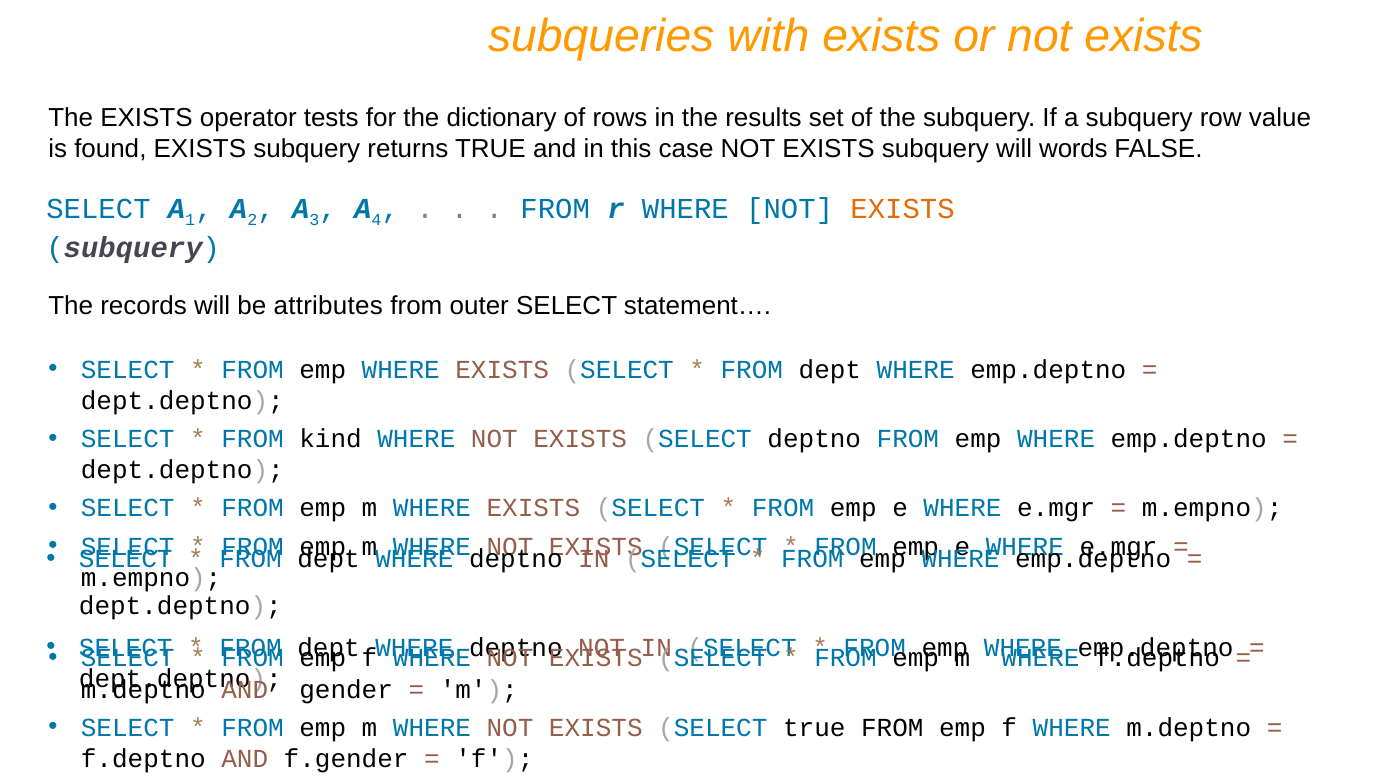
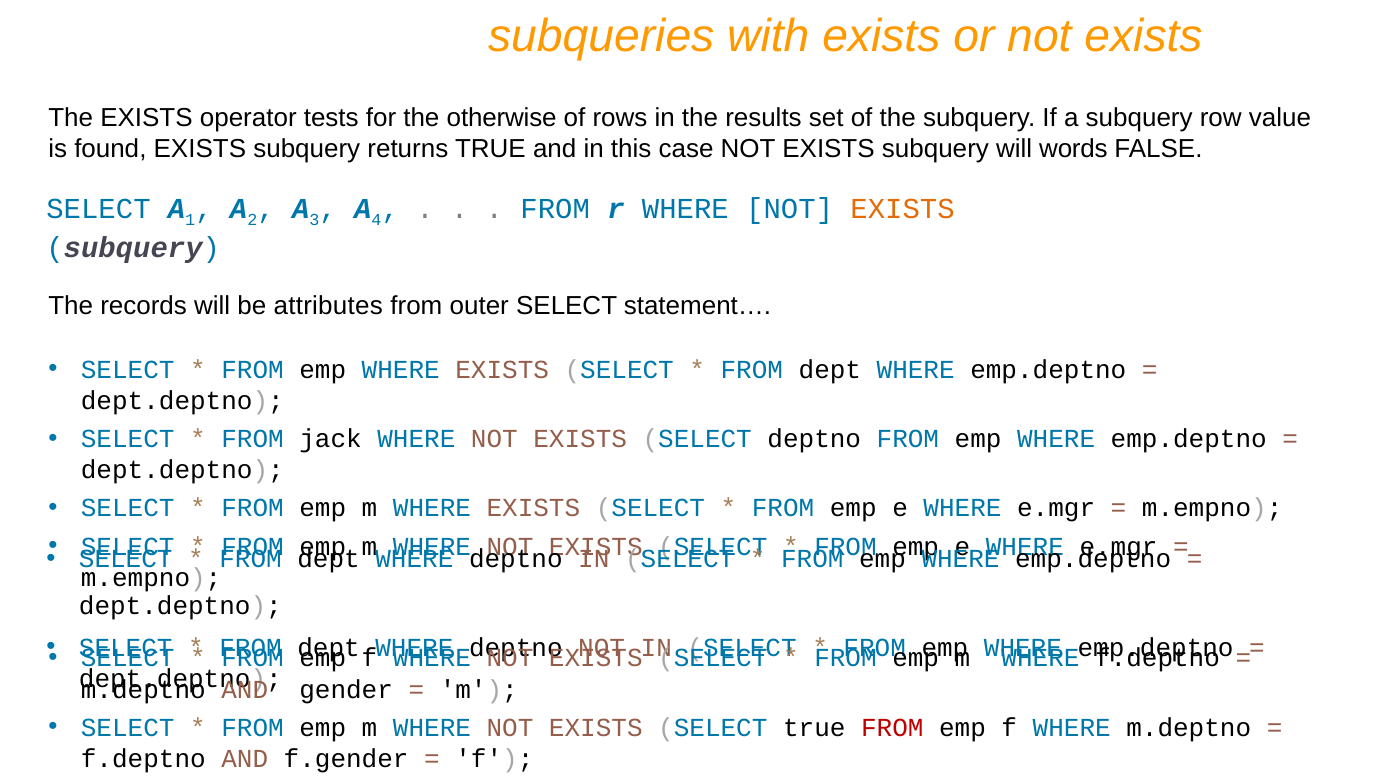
dictionary: dictionary -> otherwise (502, 118)
kind: kind -> jack (331, 439)
FROM colour: black -> red (892, 728)
